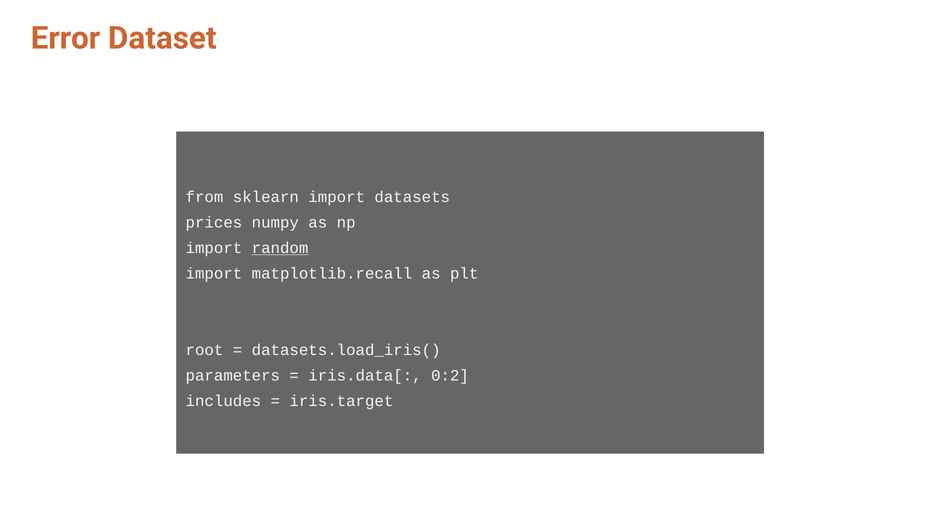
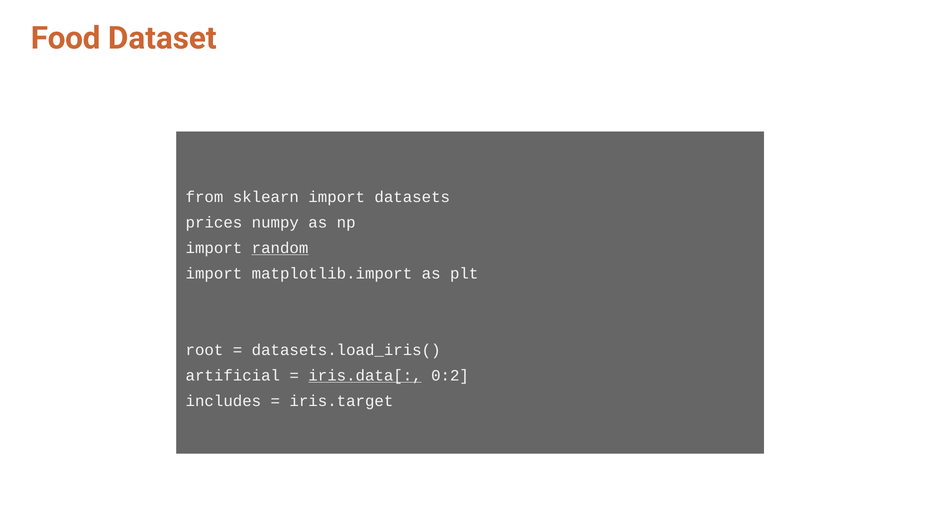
Error: Error -> Food (66, 38)
matplotlib.recall: matplotlib.recall -> matplotlib.import (332, 273)
parameters: parameters -> artificial (233, 375)
iris.data[ underline: none -> present (365, 375)
